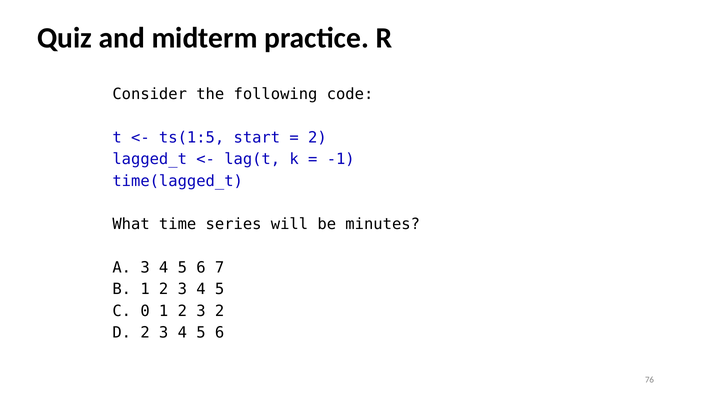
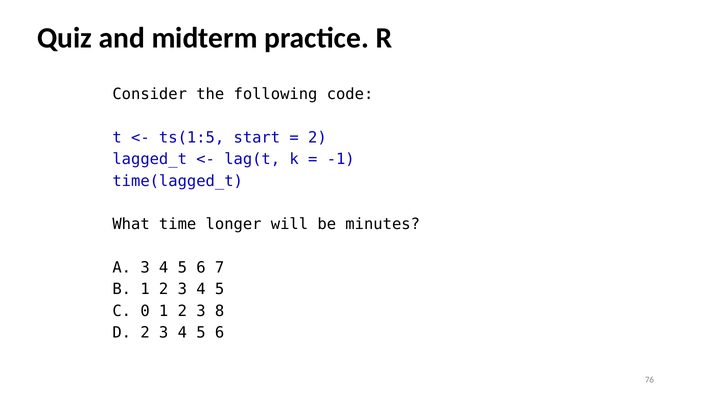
series: series -> longer (234, 224)
3 2: 2 -> 8 (220, 311)
